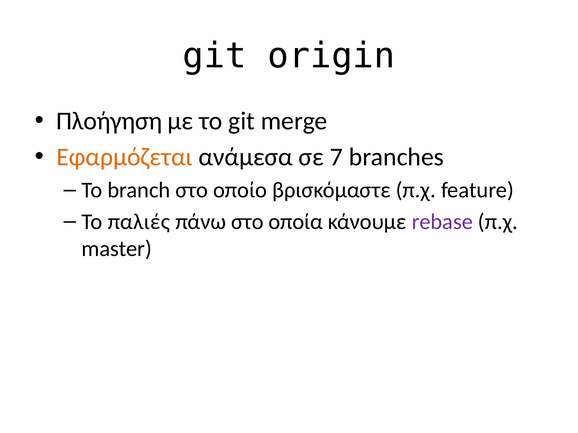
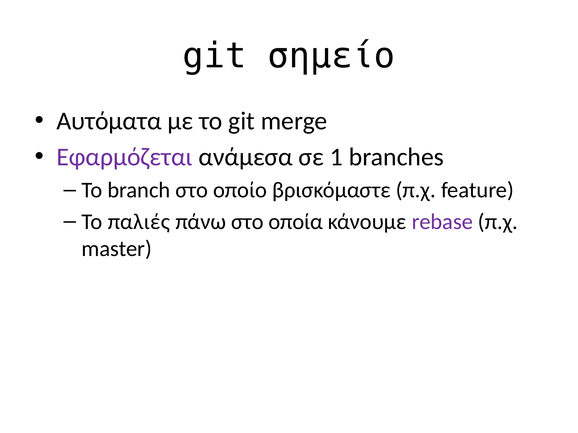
origin: origin -> σημείο (331, 56)
Πλοήγηση: Πλοήγηση -> Αυτόματα (109, 121)
Εφαρμόζεται colour: orange -> purple (124, 157)
7: 7 -> 1 (336, 157)
